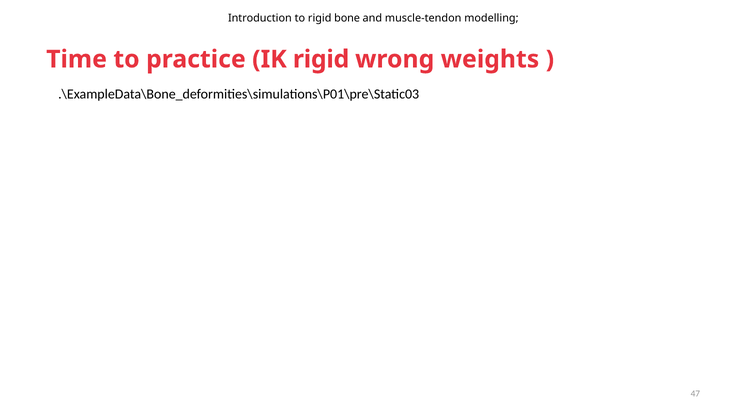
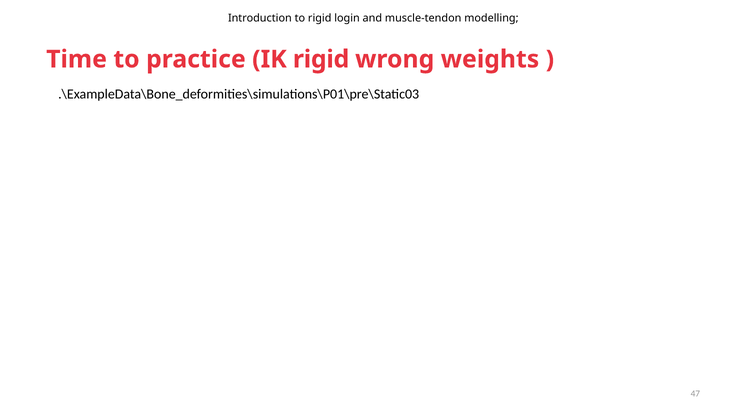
bone: bone -> login (347, 18)
